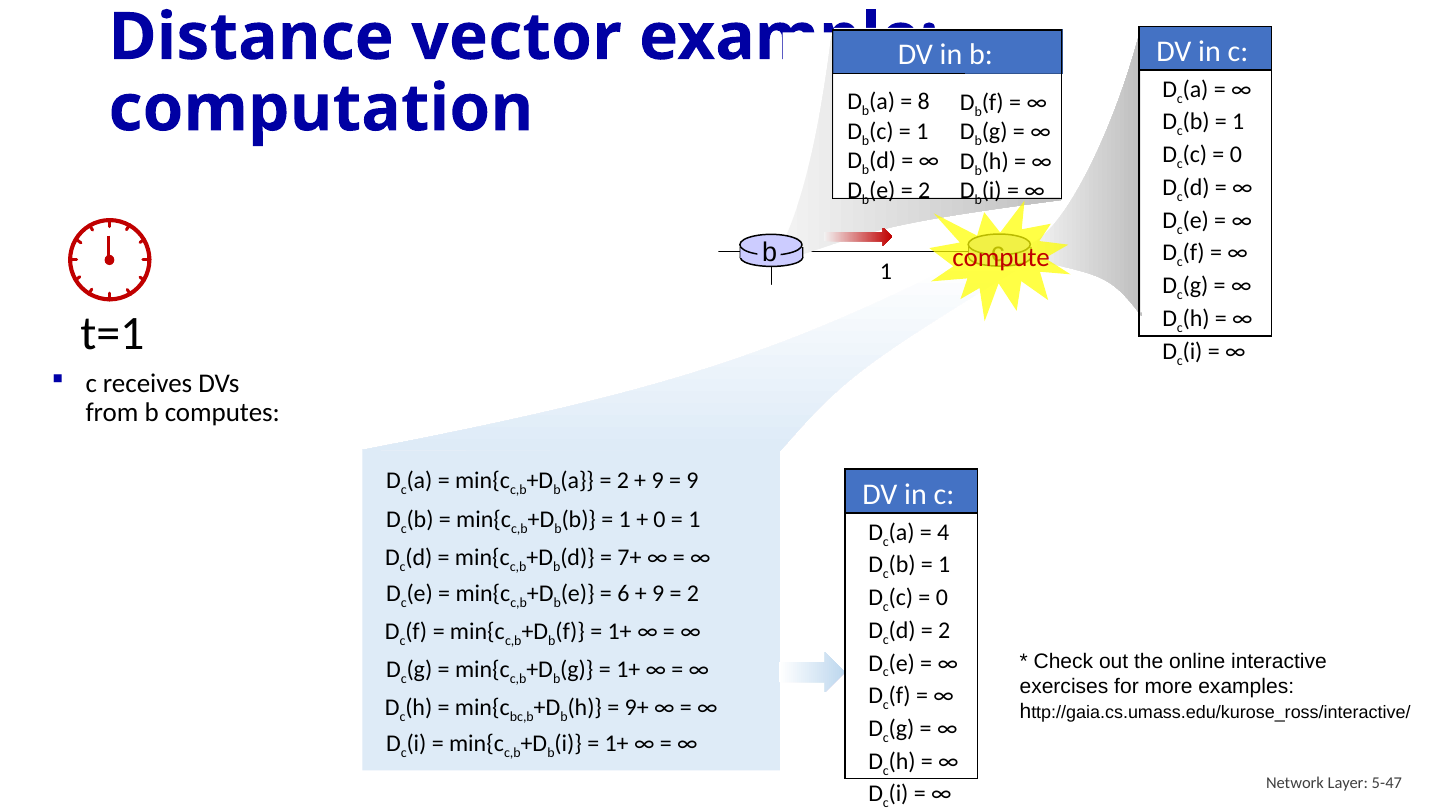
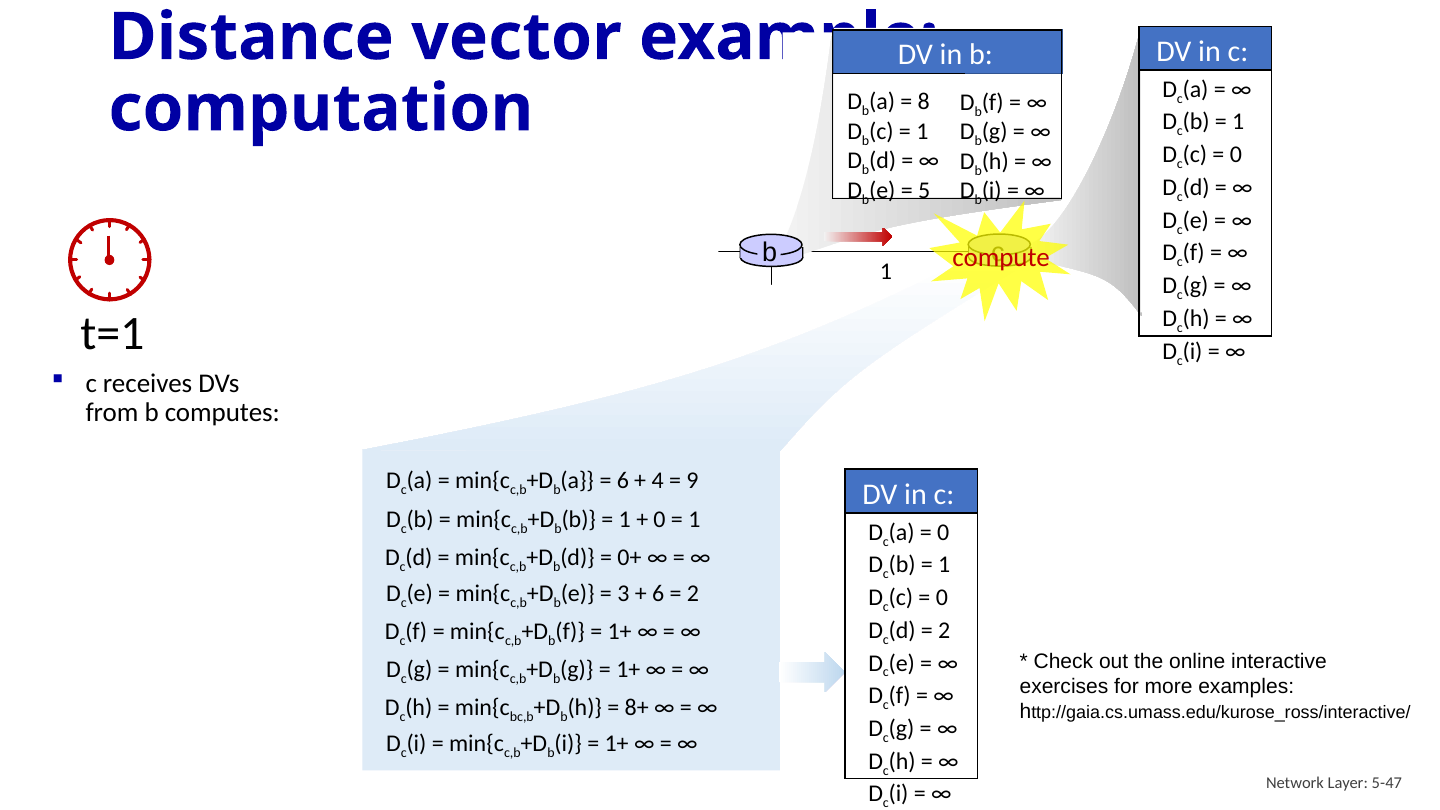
2: 2 -> 5 (924, 190)
2: 2 -> 6 (623, 481)
9: 9 -> 4 (658, 481)
4: 4 -> 0 (943, 532)
7+: 7+ -> 0+ (629, 558)
6: 6 -> 3 (623, 594)
9: 9 -> 6 (658, 594)
9+: 9+ -> 8+ (637, 707)
